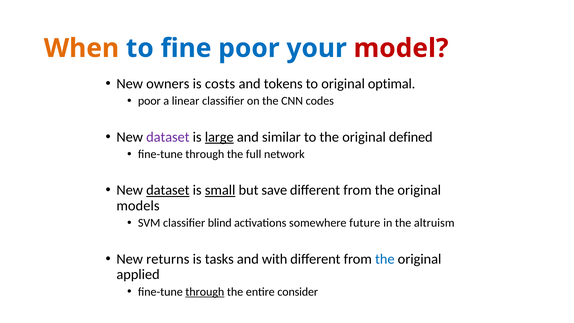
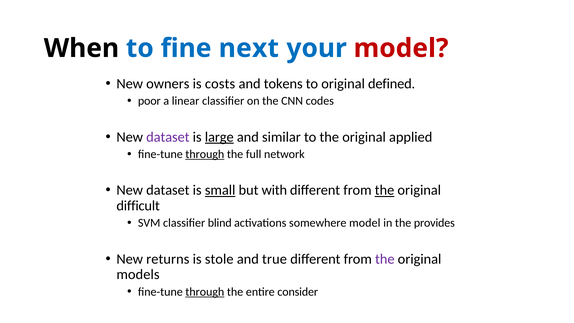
When colour: orange -> black (81, 48)
fine poor: poor -> next (249, 48)
optimal: optimal -> defined (392, 84)
defined: defined -> applied (411, 137)
through underline: none -> present (205, 154)
dataset underline: present -> none (168, 190)
save: save -> with (274, 190)
the underline: none -> present (385, 190)
models: models -> difficult (138, 206)
somewhere future: future -> model (365, 223)
altruism: altruism -> provides (434, 223)
tasks: tasks -> stole (219, 259)
with: with -> true (274, 259)
the colour: blue -> purple (385, 259)
applied: applied -> models (138, 274)
